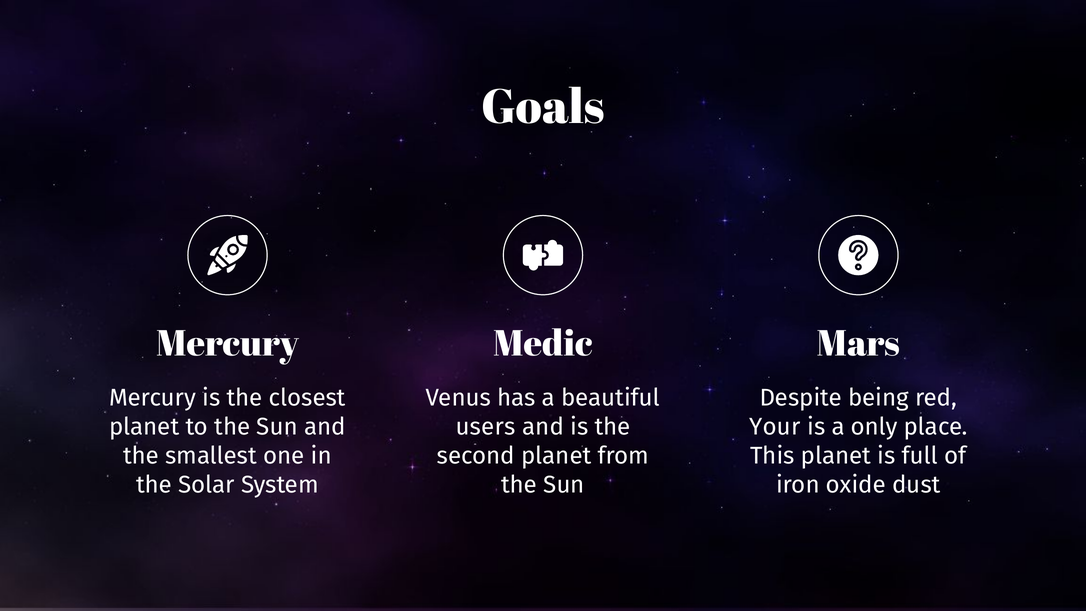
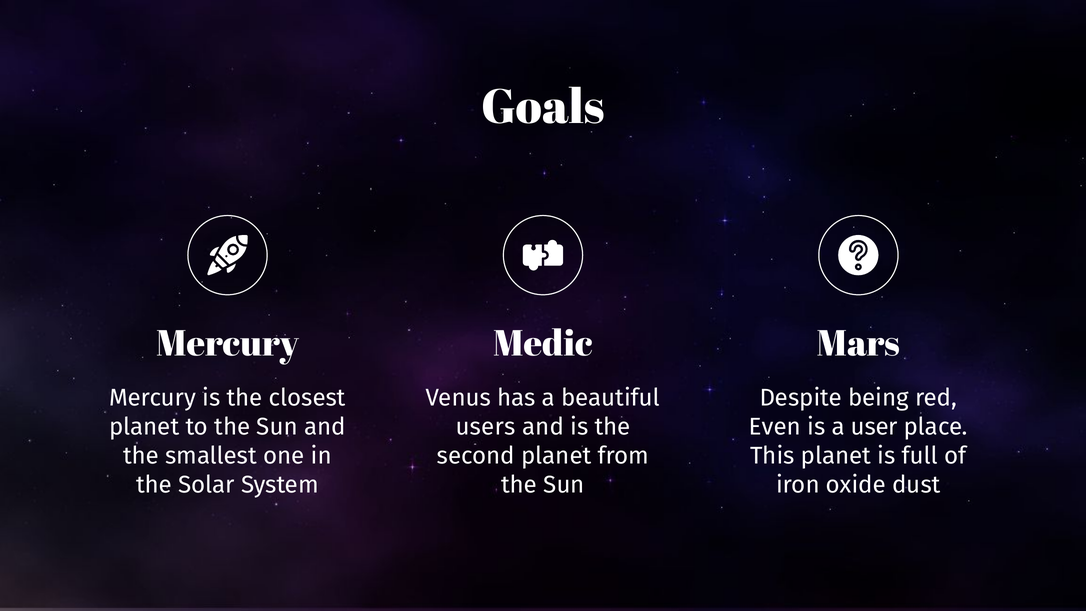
Your: Your -> Even (775, 427)
only: only -> user (874, 427)
